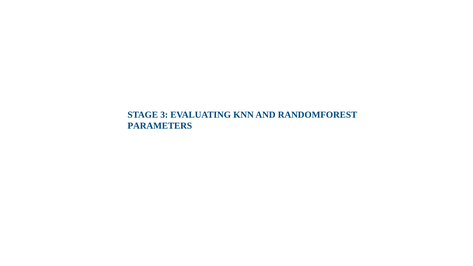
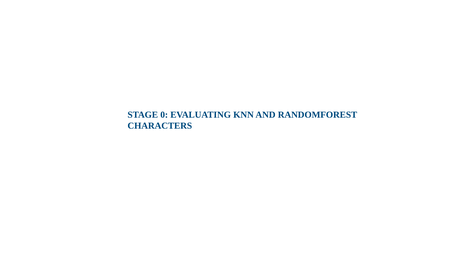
3: 3 -> 0 (164, 115)
PARAMETERS: PARAMETERS -> CHARACTERS (160, 126)
